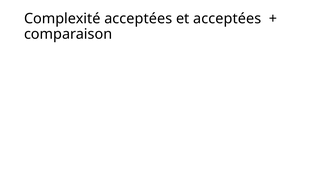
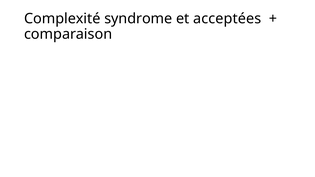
Complexité acceptées: acceptées -> syndrome (138, 19)
